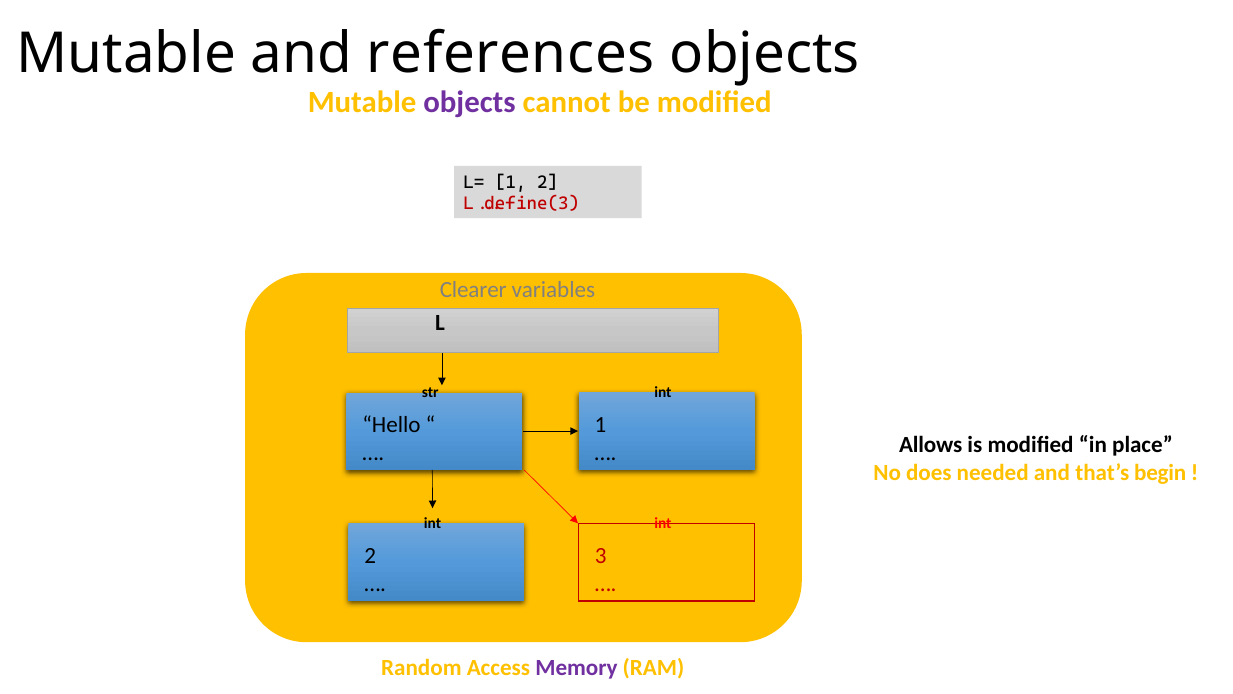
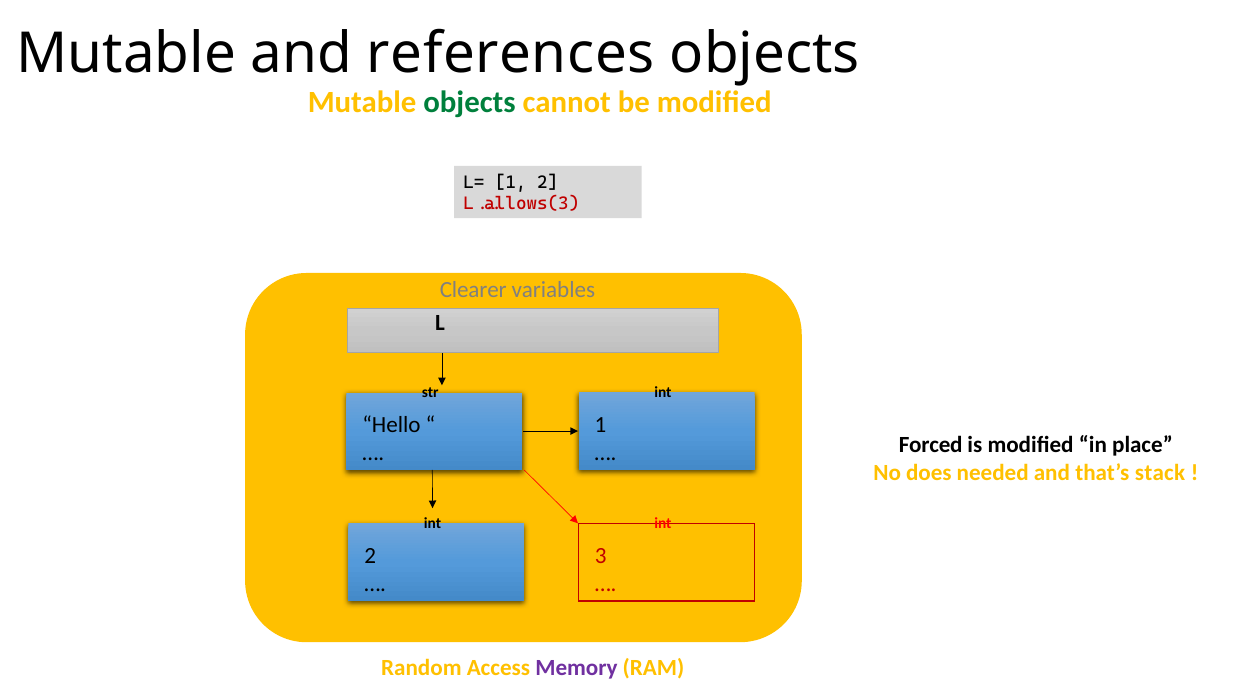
objects colour: purple -> green (469, 102)
L.define(3: L.define(3 -> L.allows(3 (521, 204)
Allows: Allows -> Forced (931, 445)
begin: begin -> stack (1160, 472)
